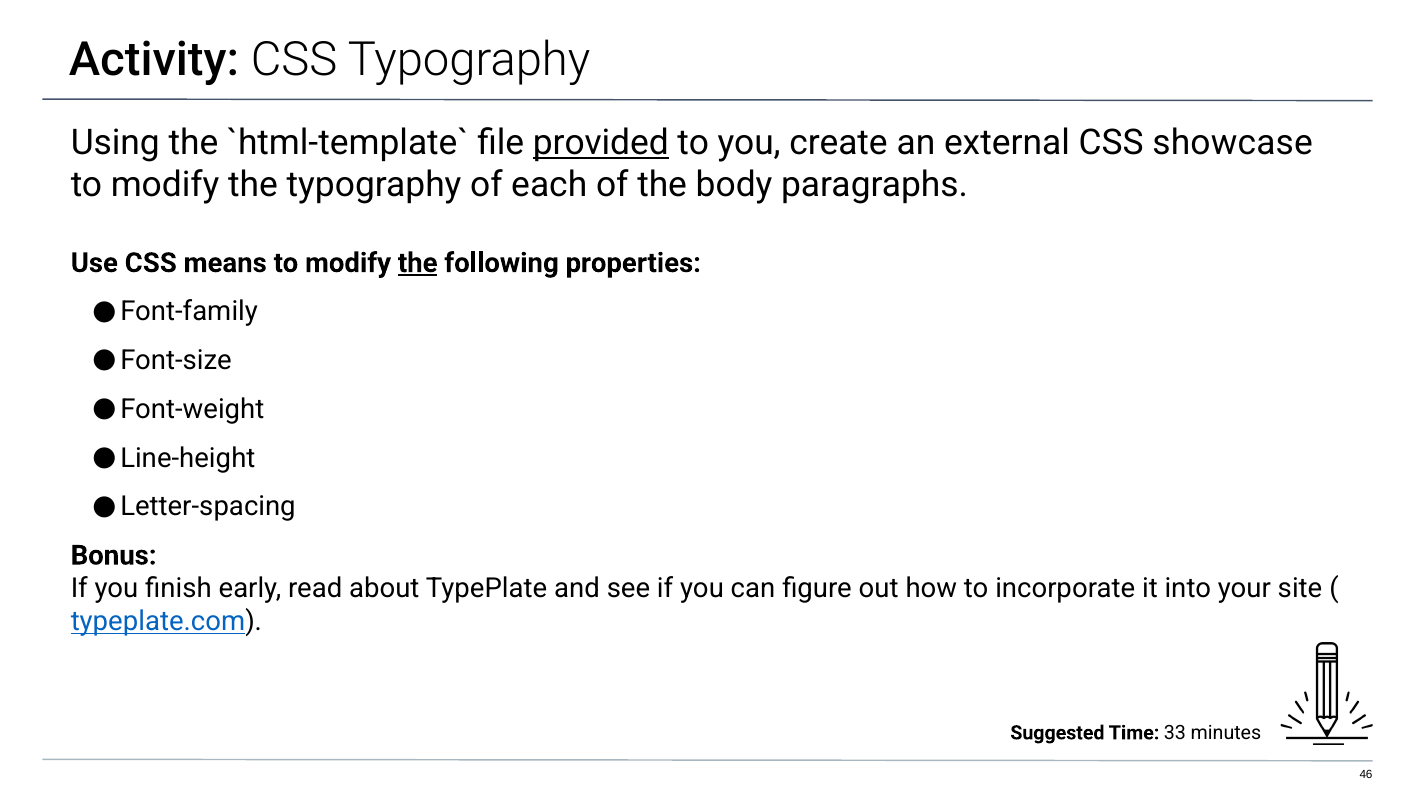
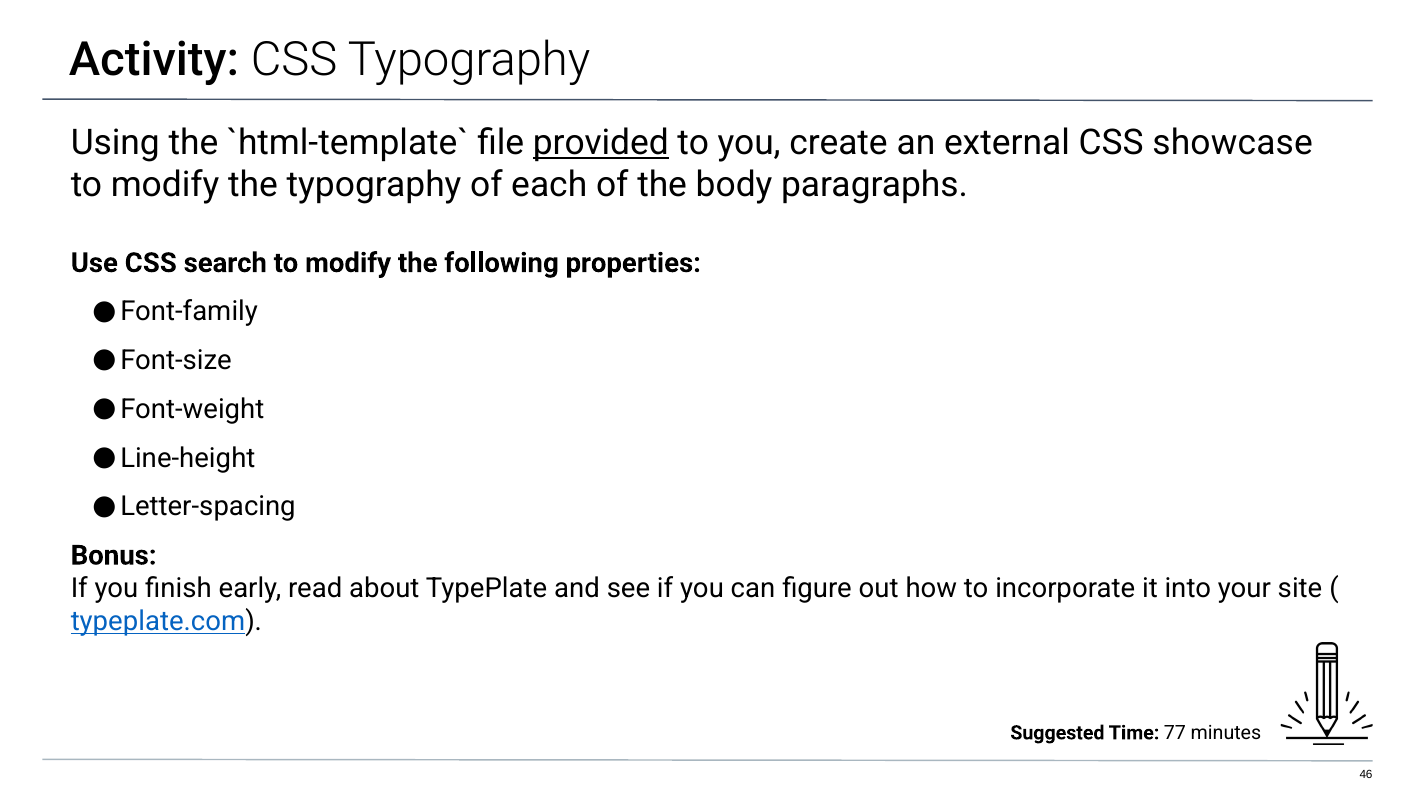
means: means -> search (225, 263)
the underline: present -> none (418, 263)
33: 33 -> 77 (1175, 733)
